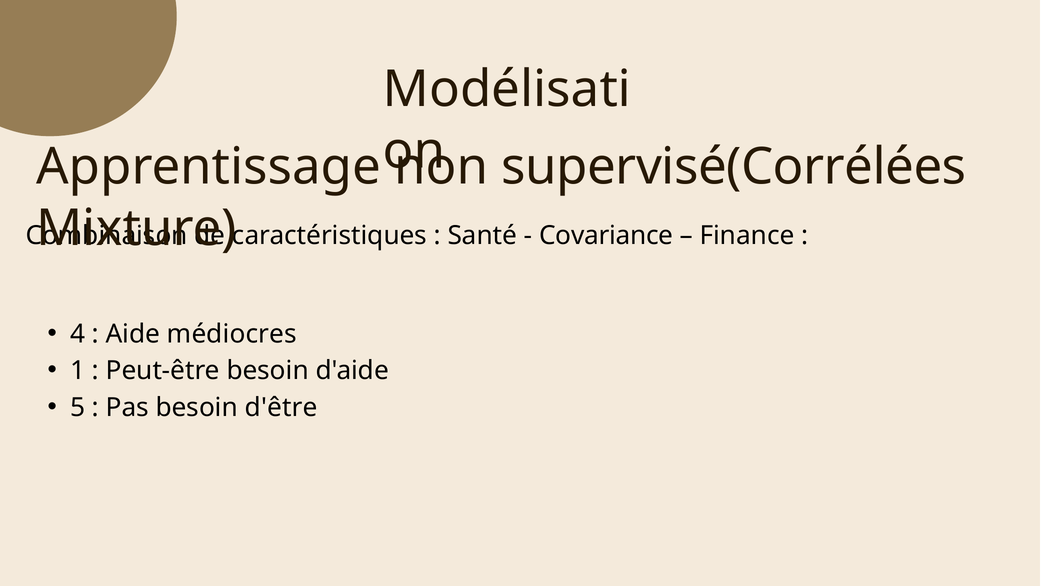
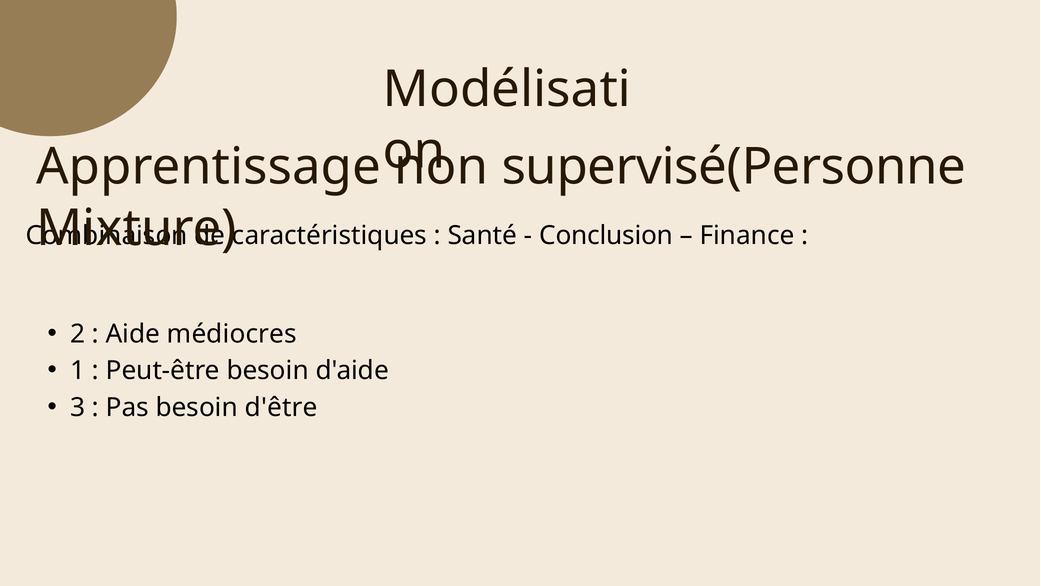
supervisé(Corrélées: supervisé(Corrélées -> supervisé(Personne (734, 167)
Covariance: Covariance -> Conclusion (606, 235)
4: 4 -> 2 (78, 334)
5: 5 -> 3 (78, 407)
